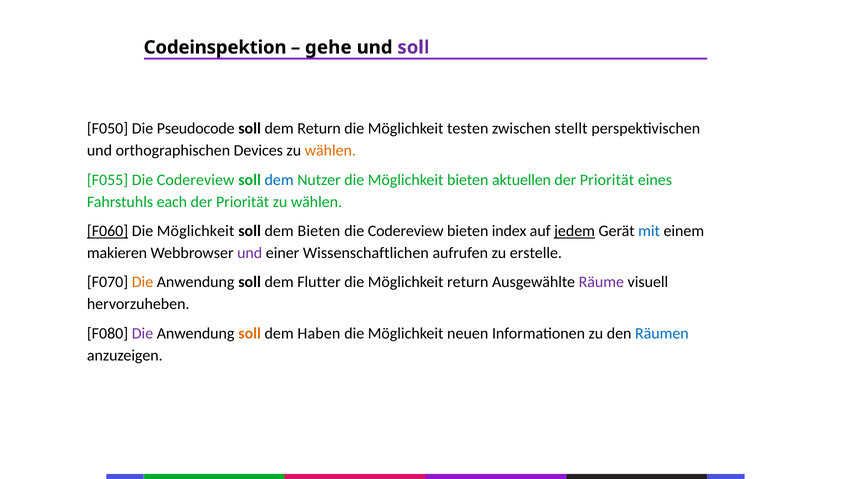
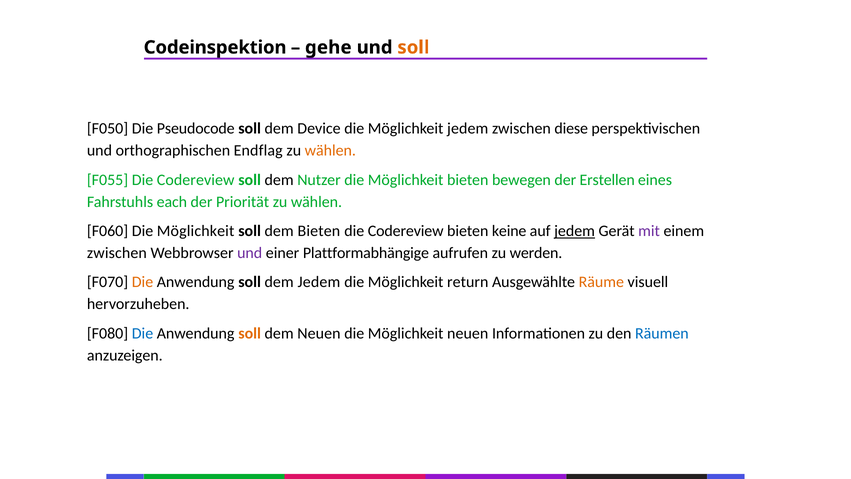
soll colour: purple -> orange (413, 47)
dem Return: Return -> Device (319, 129)
Möglichkeit testen: testen -> jedem (468, 129)
stellt: stellt -> diese (571, 129)
Devices: Devices -> Endflag (258, 151)
dem colour: blue -> black (279, 180)
aktuellen: aktuellen -> bewegen (521, 180)
Priorität: Priorität -> Erstellen (607, 180)
F060 underline: present -> none (108, 231)
index: index -> keine (509, 231)
mit colour: blue -> purple (649, 231)
makieren: makieren -> zwischen (117, 253)
Wissenschaftlichen: Wissenschaftlichen -> Plattformabhängige (366, 253)
erstelle: erstelle -> werden (536, 253)
dem Flutter: Flutter -> Jedem (319, 282)
Räume colour: purple -> orange (601, 282)
Die colour: purple -> blue (142, 333)
dem Haben: Haben -> Neuen (319, 333)
